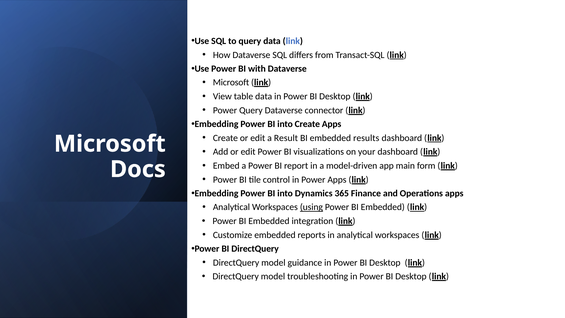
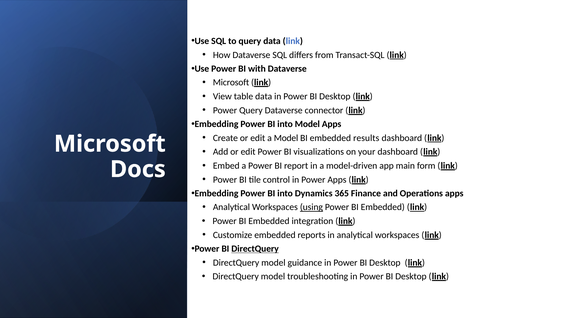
into Create: Create -> Model (307, 124)
a Result: Result -> Model (286, 138)
DirectQuery underline: none -> present (255, 249)
